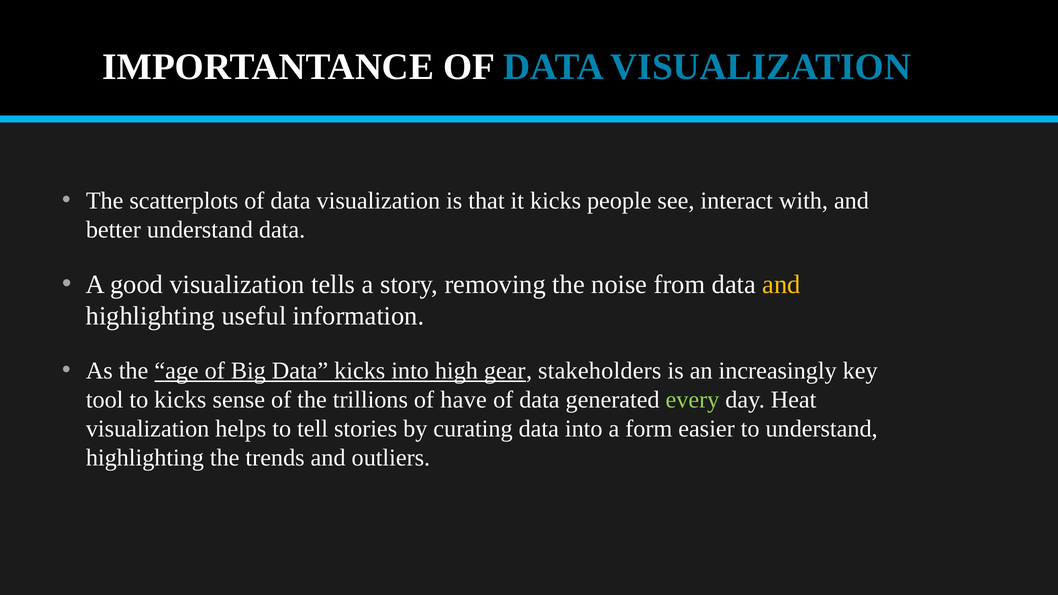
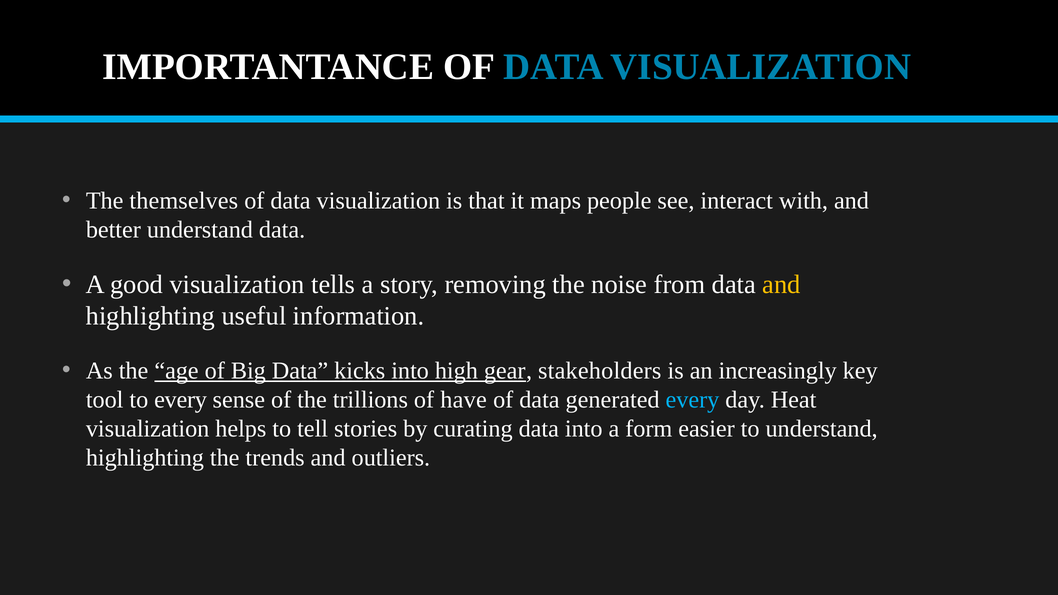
scatterplots: scatterplots -> themselves (184, 201)
it kicks: kicks -> maps (556, 201)
to kicks: kicks -> every (181, 400)
every colour: light green -> light blue (692, 400)
